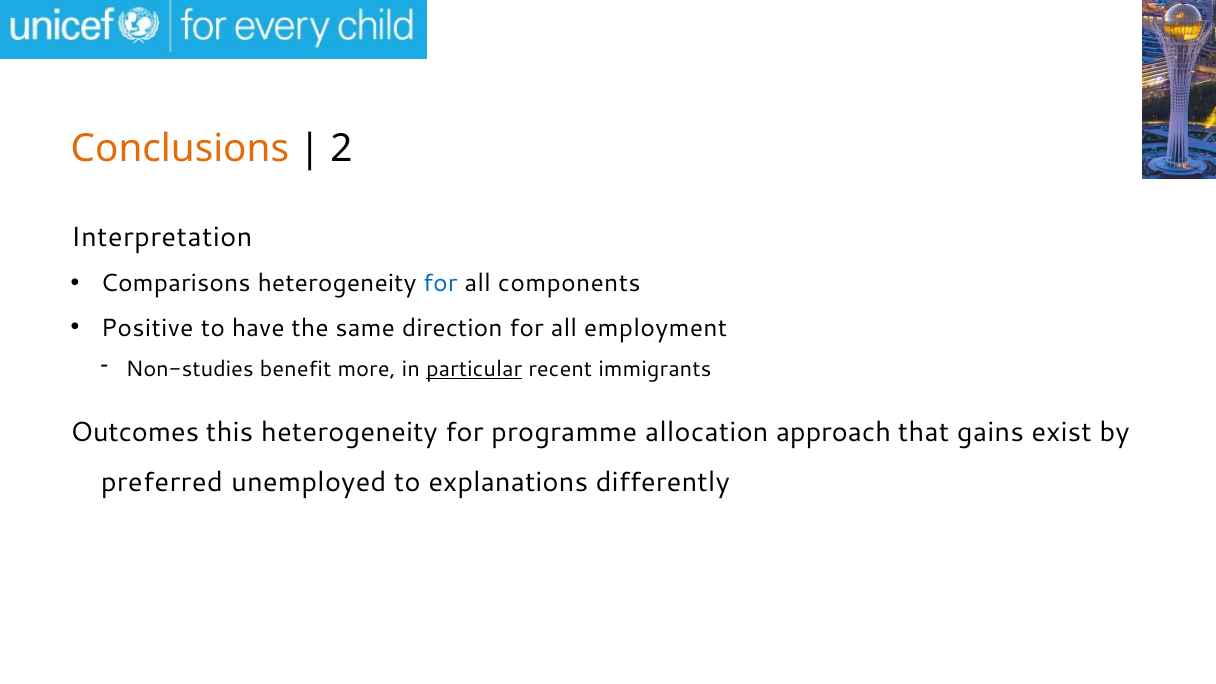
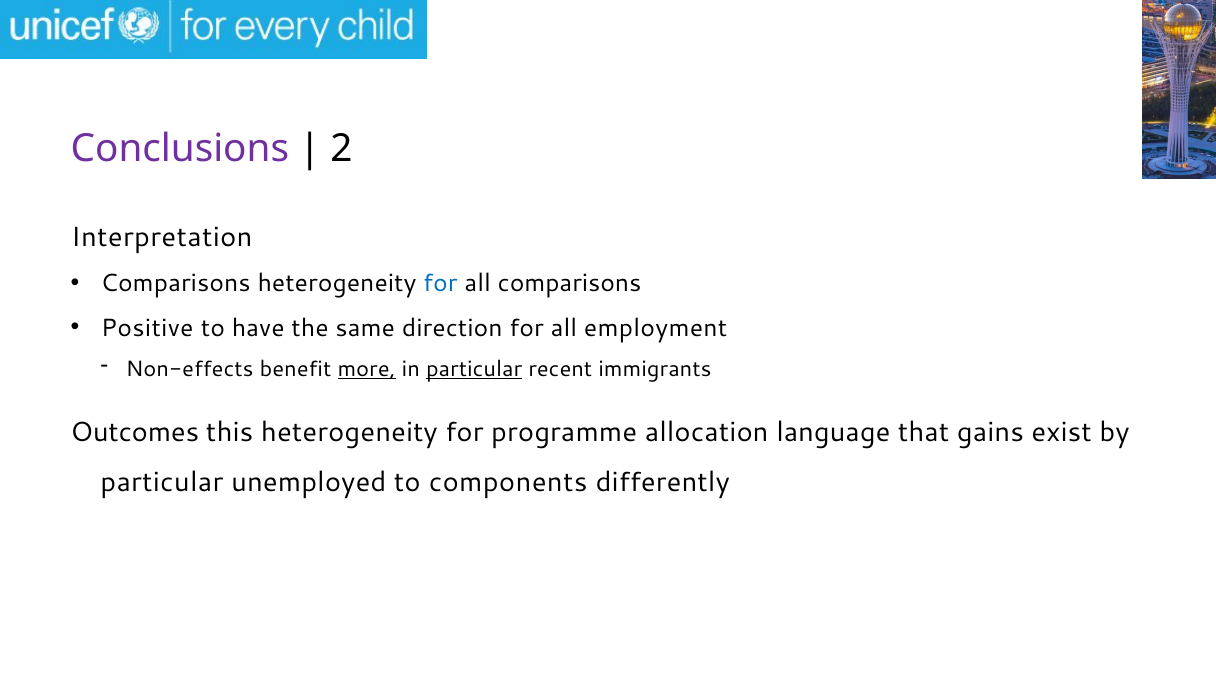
Conclusions colour: orange -> purple (180, 149)
all components: components -> comparisons (570, 283)
Non-studies: Non-studies -> Non-effects (190, 369)
more underline: none -> present (367, 369)
approach: approach -> language (833, 433)
preferred: preferred -> particular (162, 482)
explanations: explanations -> components (508, 482)
